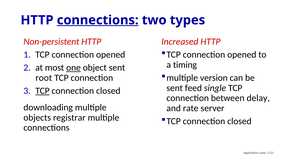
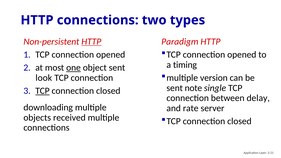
connections underline: present -> none (98, 20)
HTTP underline: none -> present (91, 42)
Increased: Increased -> Paradigm (180, 42)
root: root -> look (44, 78)
feed: feed -> note (193, 88)
registrar: registrar -> received (69, 118)
